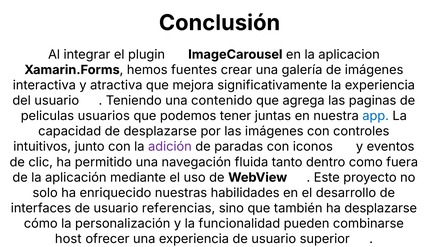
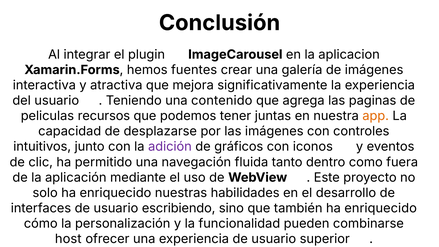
usuarios: usuarios -> recursos (104, 116)
app colour: blue -> orange (376, 116)
paradas: paradas -> gráficos (239, 147)
referencias: referencias -> escribiendo (179, 208)
también ha desplazarse: desplazarse -> enriquecido (381, 208)
